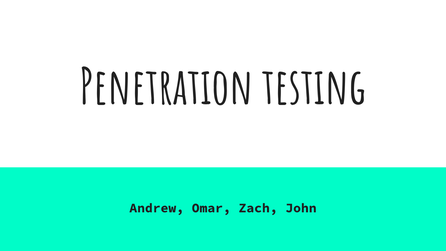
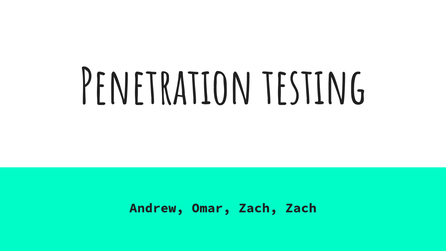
Zach John: John -> Zach (301, 208)
